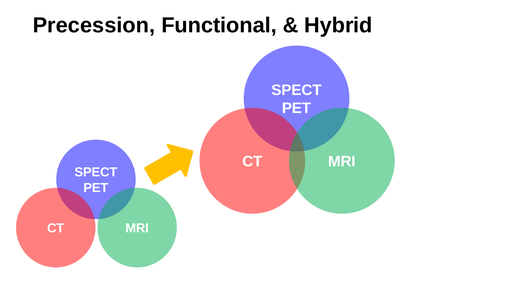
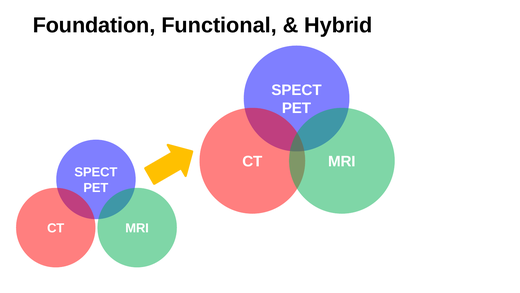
Precession: Precession -> Foundation (94, 25)
